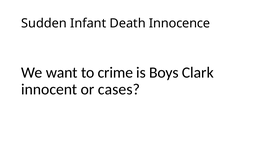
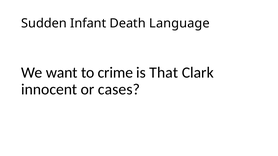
Innocence: Innocence -> Language (179, 23)
Boys: Boys -> That (164, 73)
